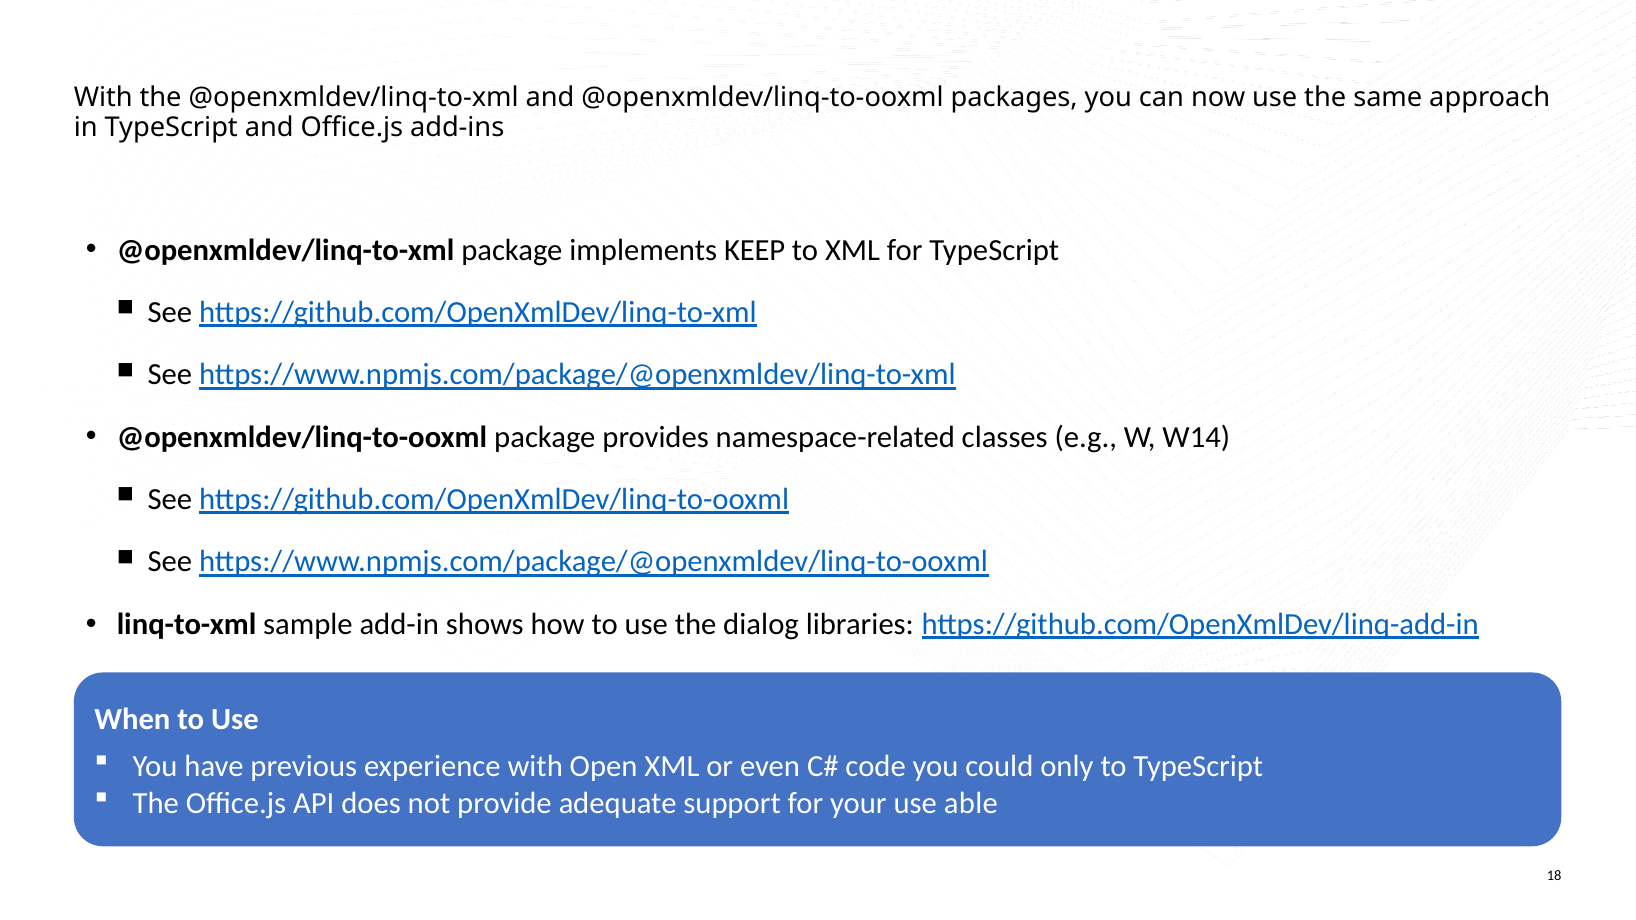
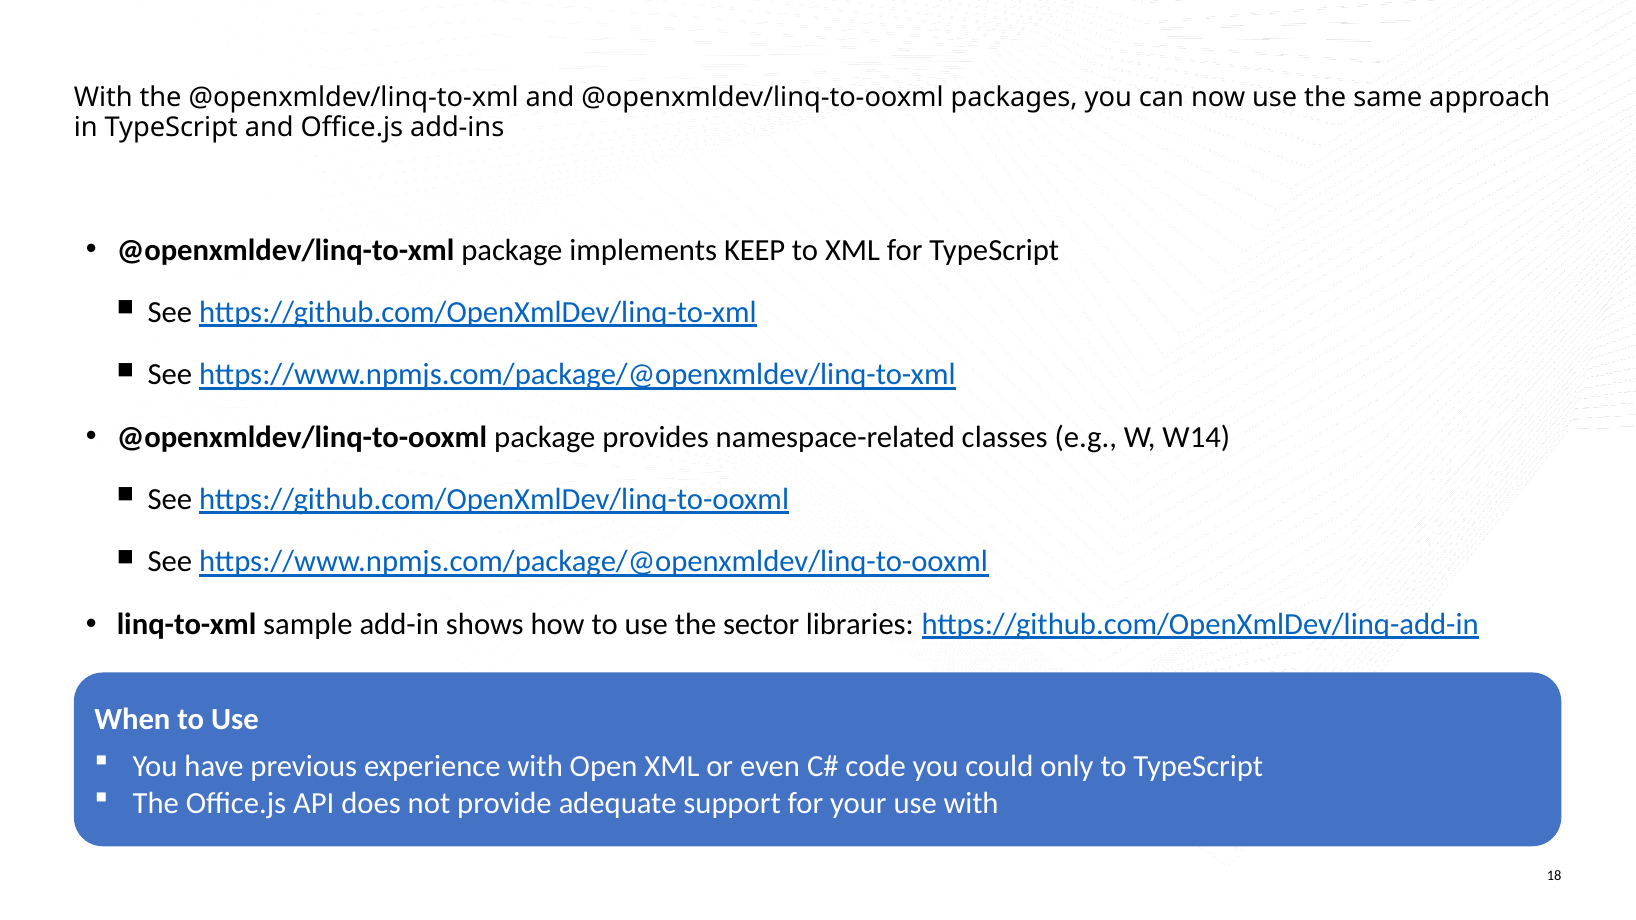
dialog: dialog -> sector (761, 625)
use able: able -> with (971, 804)
